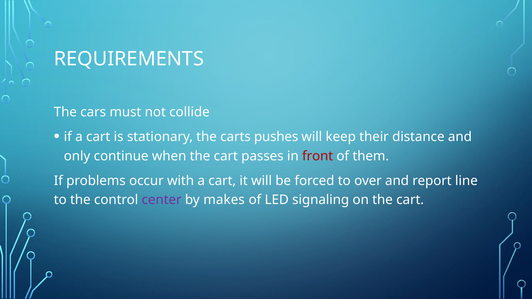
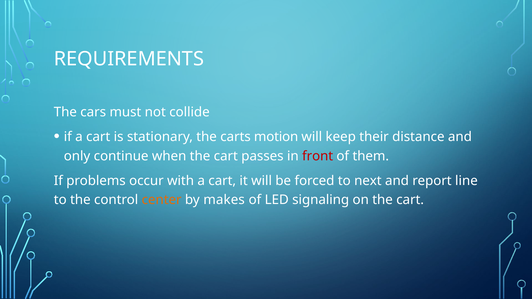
pushes: pushes -> motion (276, 137)
over: over -> next (368, 181)
center colour: purple -> orange (162, 200)
